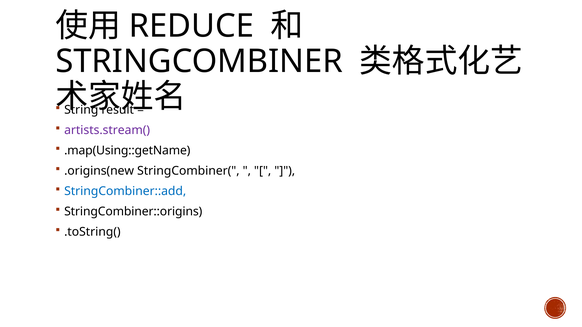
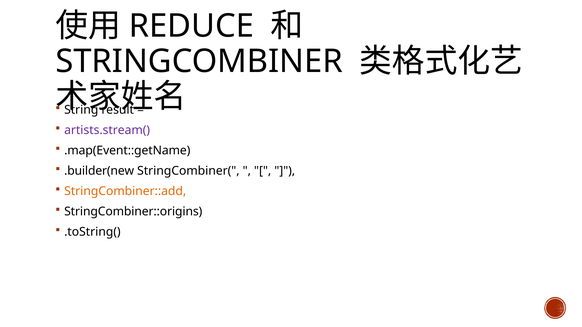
.map(Using::getName: .map(Using::getName -> .map(Event::getName (127, 151)
.origins(new: .origins(new -> .builder(new (99, 171)
StringCombiner::add colour: blue -> orange (125, 191)
